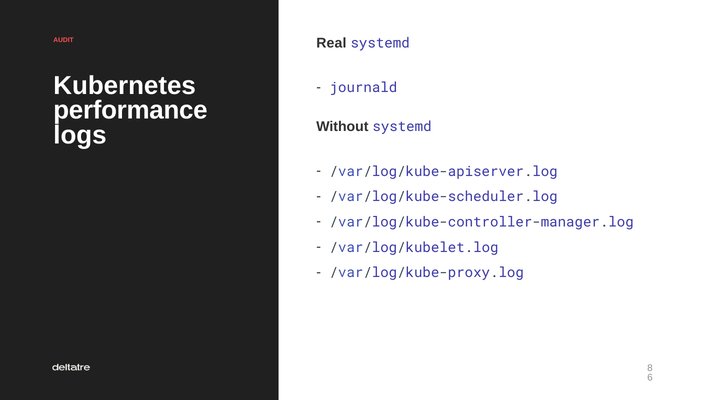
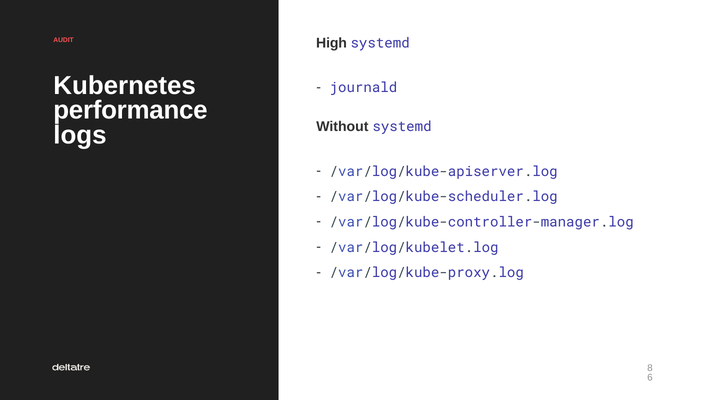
Real: Real -> High (332, 43)
